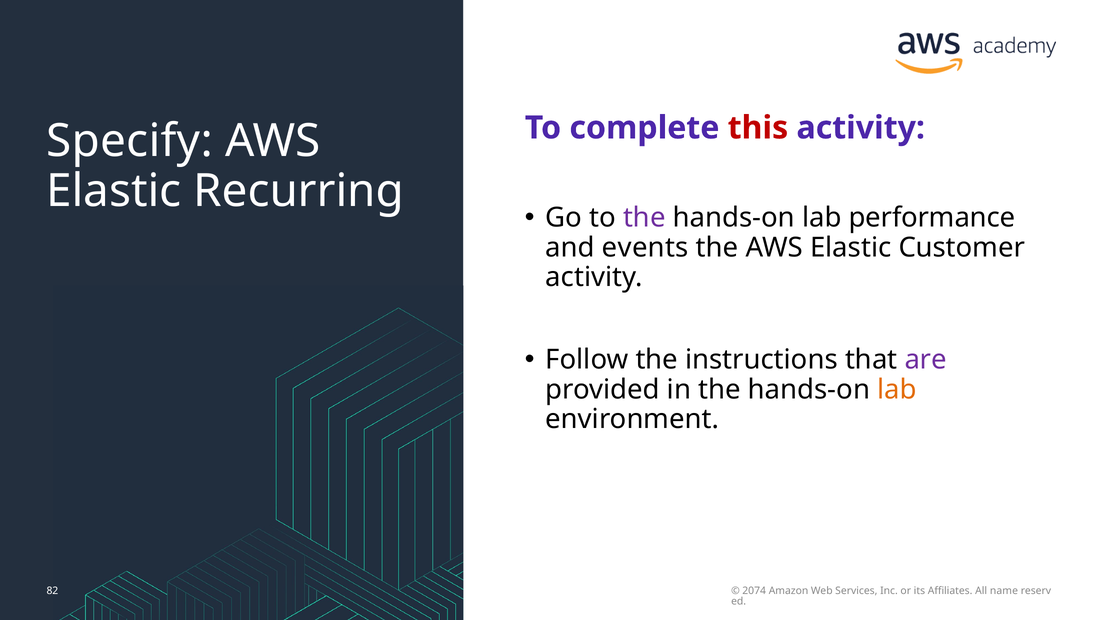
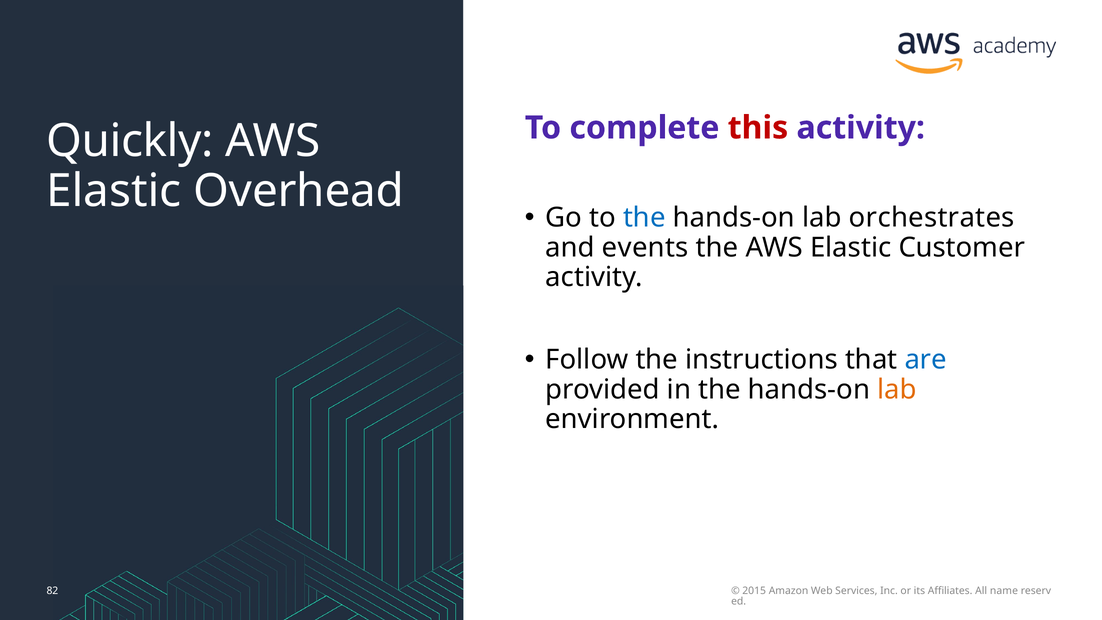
Specify: Specify -> Quickly (130, 141)
Recurring: Recurring -> Overhead (299, 191)
the colour: purple -> blue (644, 218)
performance: performance -> orchestrates (932, 218)
are colour: purple -> blue (926, 360)
2074: 2074 -> 2015 (754, 591)
